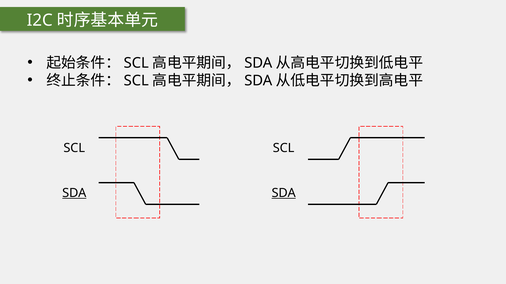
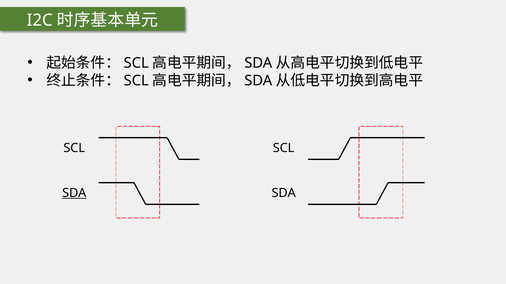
SDA underline: present -> none (284, 193)
